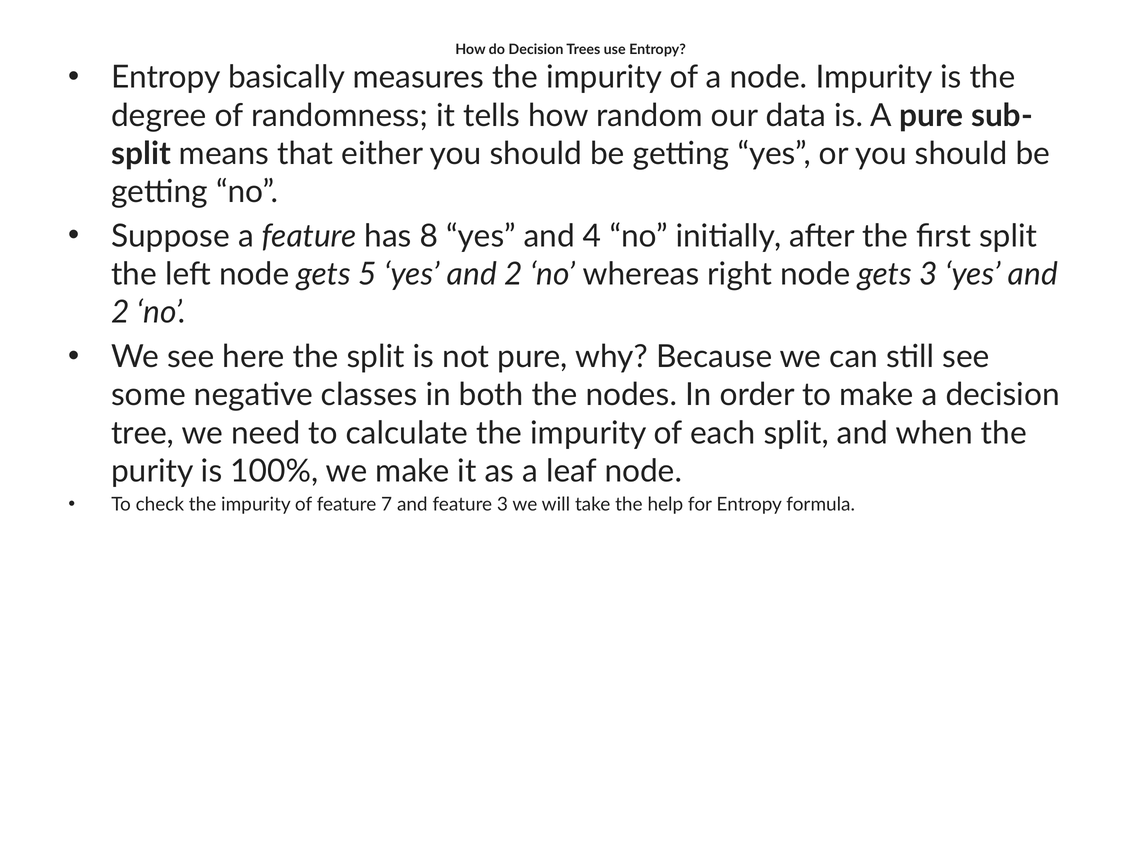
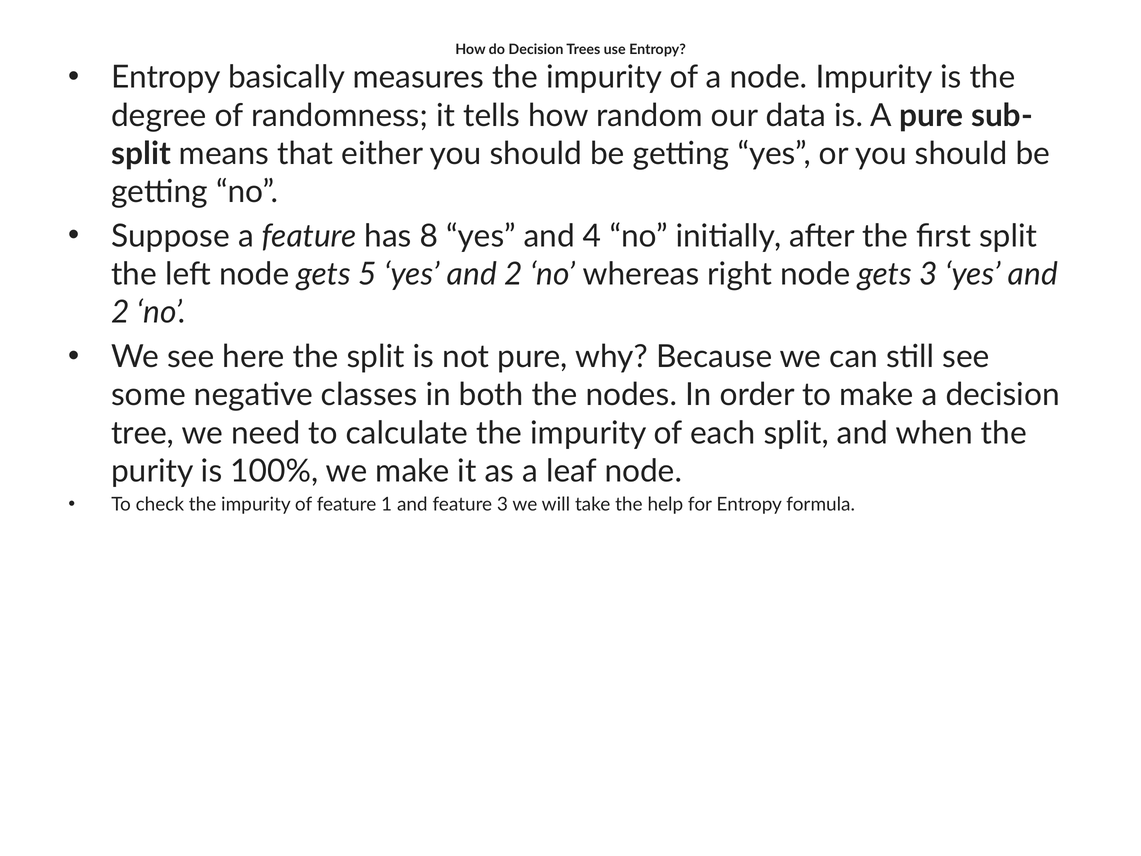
7: 7 -> 1 (387, 504)
